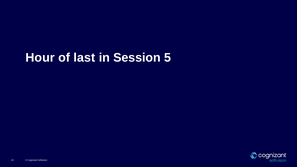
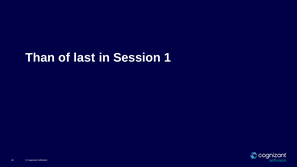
Hour: Hour -> Than (40, 58)
5: 5 -> 1 (167, 58)
